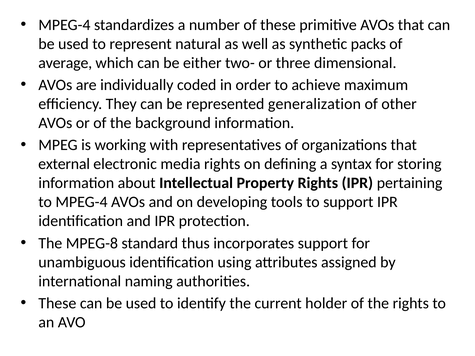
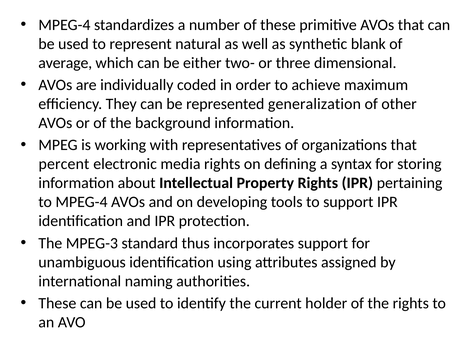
packs: packs -> blank (368, 44)
external: external -> percent (64, 164)
MPEG-8: MPEG-8 -> MPEG-3 (92, 243)
